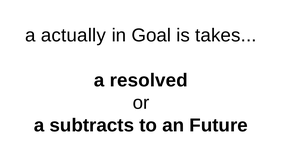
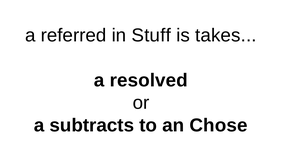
actually: actually -> referred (74, 35)
Goal: Goal -> Stuff (151, 35)
Future: Future -> Chose (218, 126)
